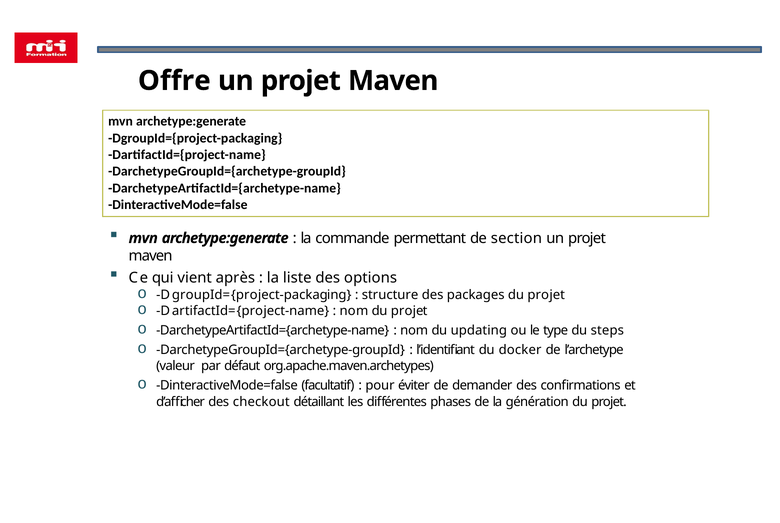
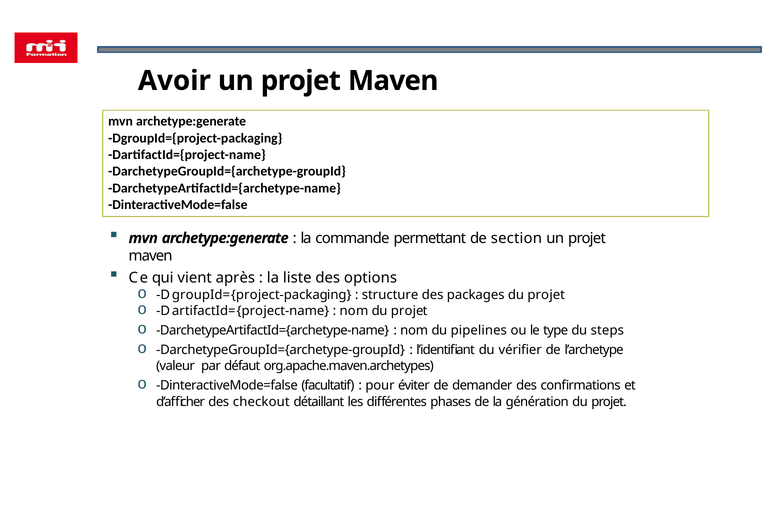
Offre: Offre -> Avoir (174, 81)
updating: updating -> pipelines (479, 330)
docker: docker -> vérifier (520, 350)
